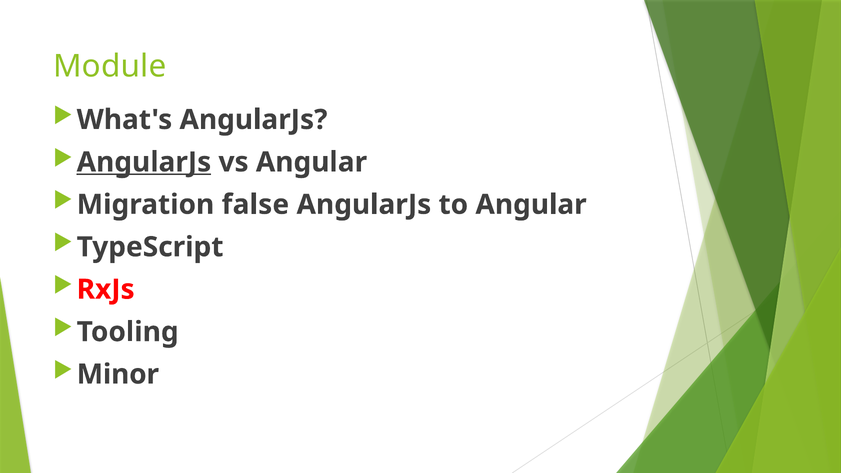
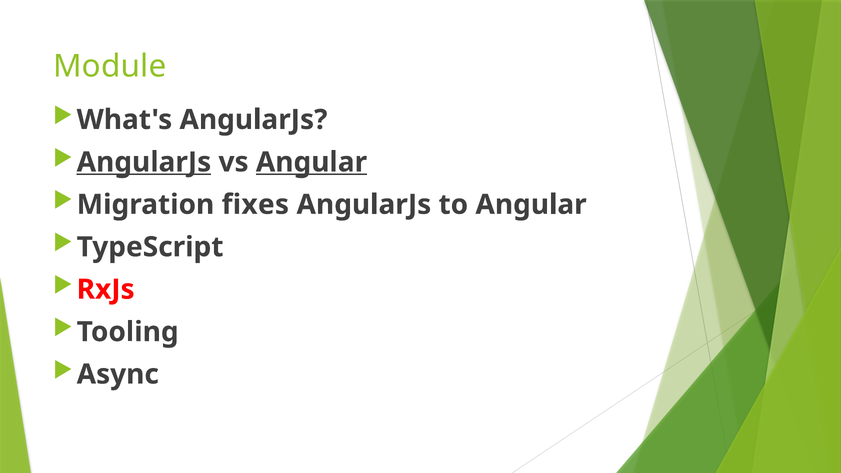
Angular underline: none -> present (312, 162)
false: false -> fixes (255, 205)
Minor: Minor -> Async (118, 374)
